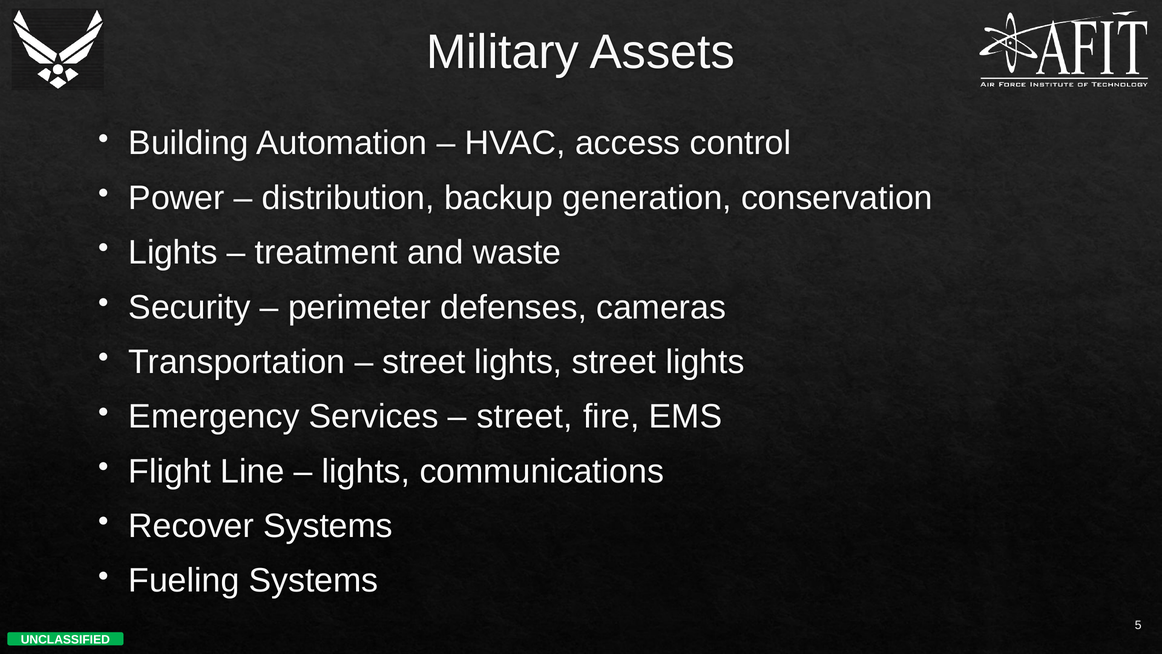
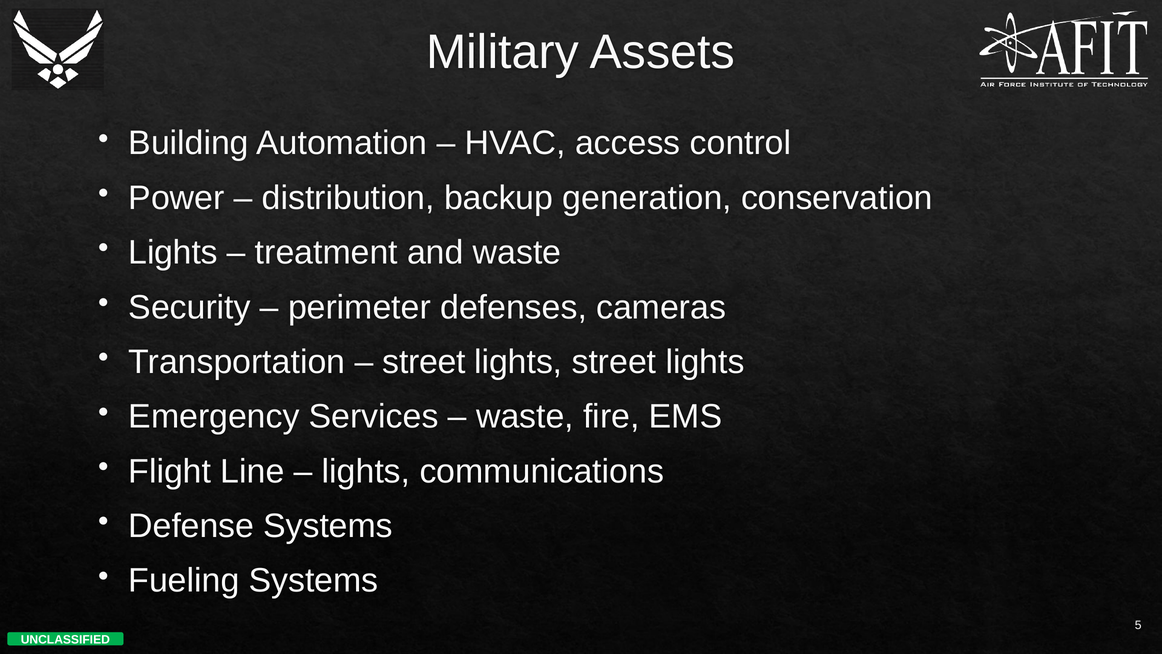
street: street -> waste (525, 416)
Recover: Recover -> Defense (191, 526)
